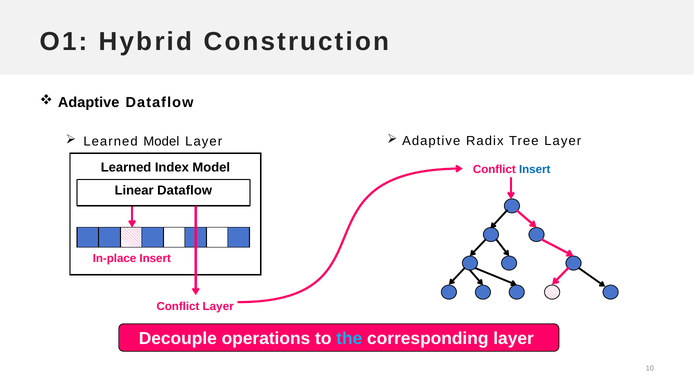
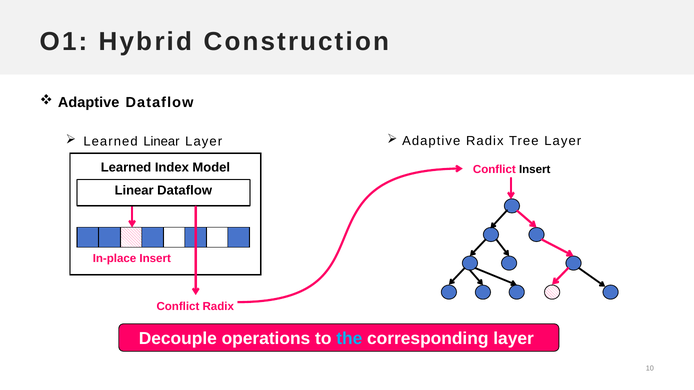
Learned Model: Model -> Linear (161, 142)
Insert colour: blue -> black (535, 170)
Conflict Layer: Layer -> Radix (218, 307)
